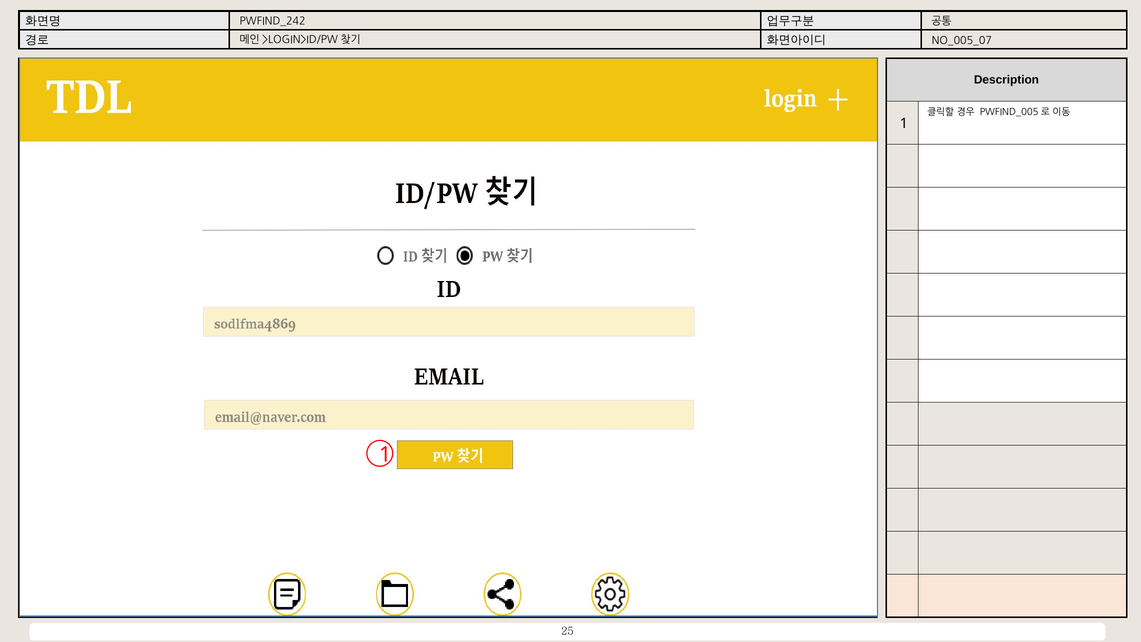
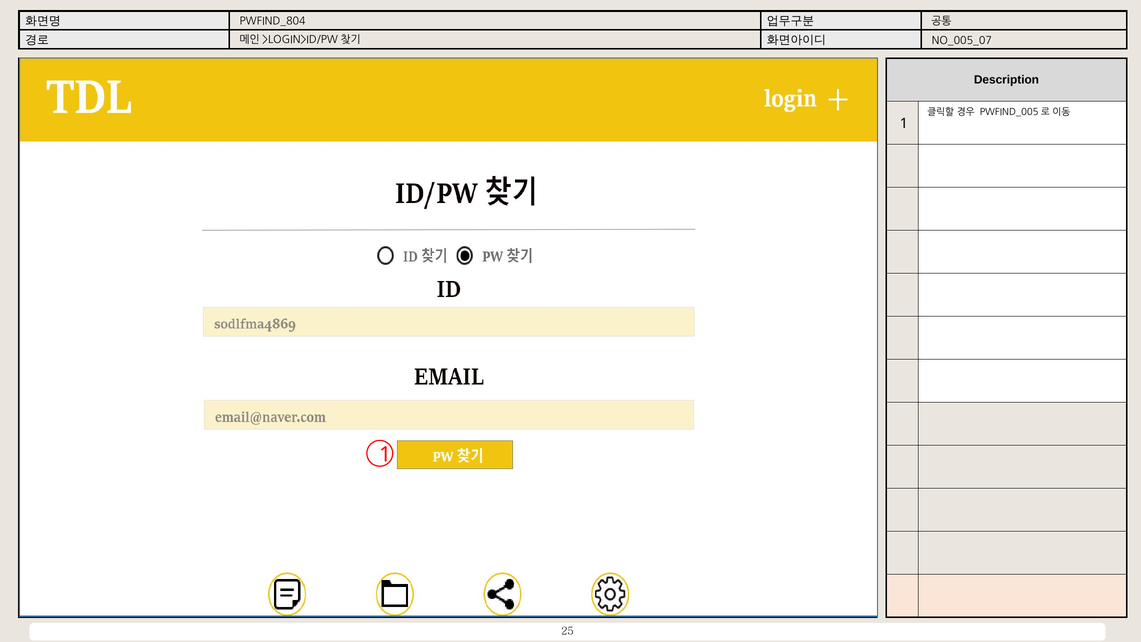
PWFIND_242: PWFIND_242 -> PWFIND_804 (273, 21)
